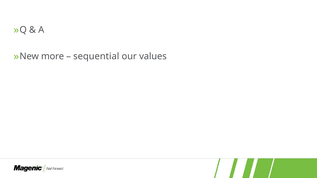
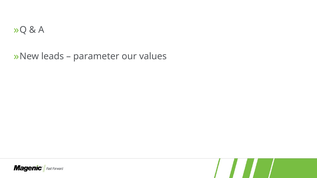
more: more -> leads (53, 56)
sequential: sequential -> parameter (96, 56)
